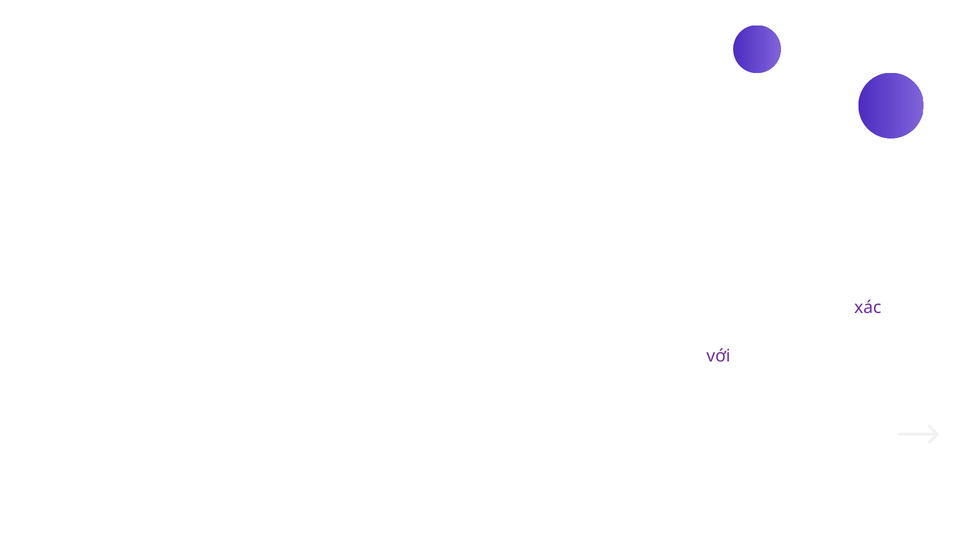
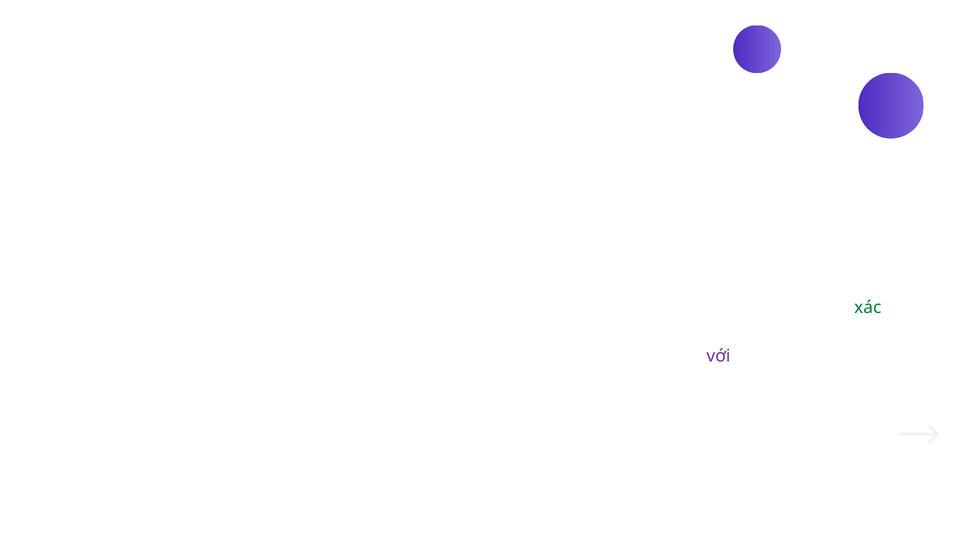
xác colour: purple -> green (868, 307)
